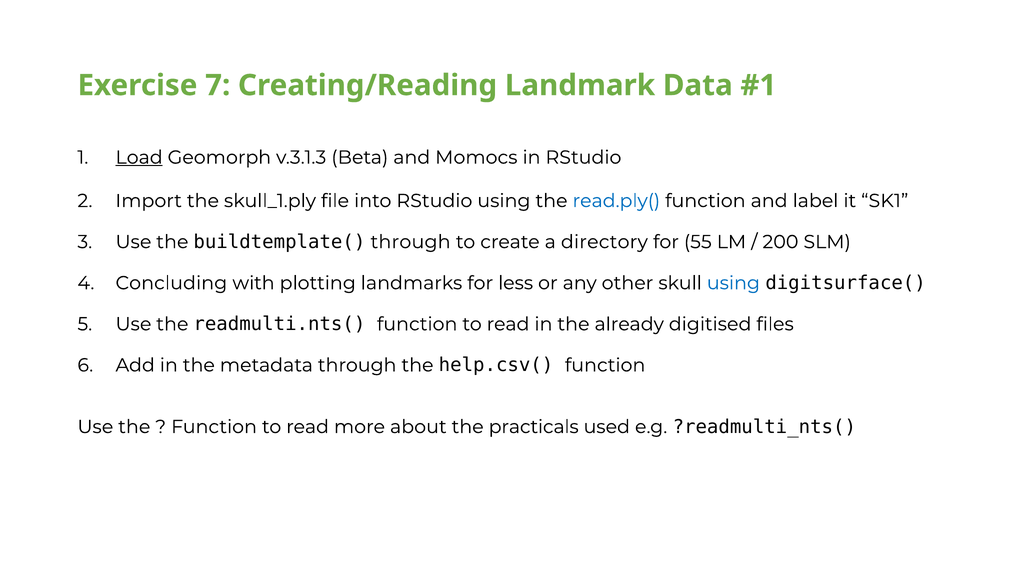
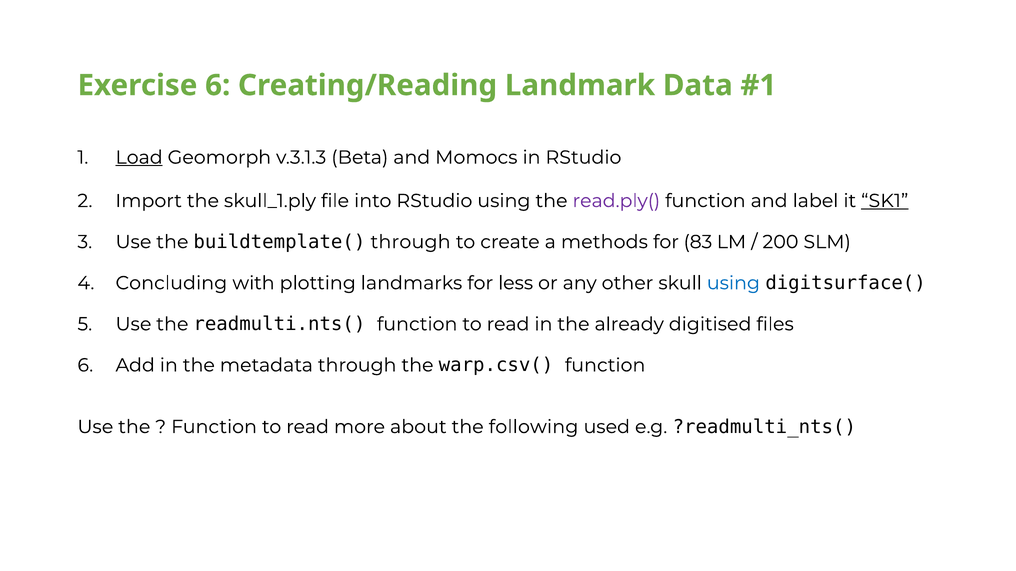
Exercise 7: 7 -> 6 (218, 85)
read.ply( colour: blue -> purple (616, 201)
SK1 underline: none -> present (885, 201)
directory: directory -> methods (604, 242)
55: 55 -> 83 (698, 242)
help.csv(: help.csv( -> warp.csv( (496, 366)
practicals: practicals -> following (534, 427)
